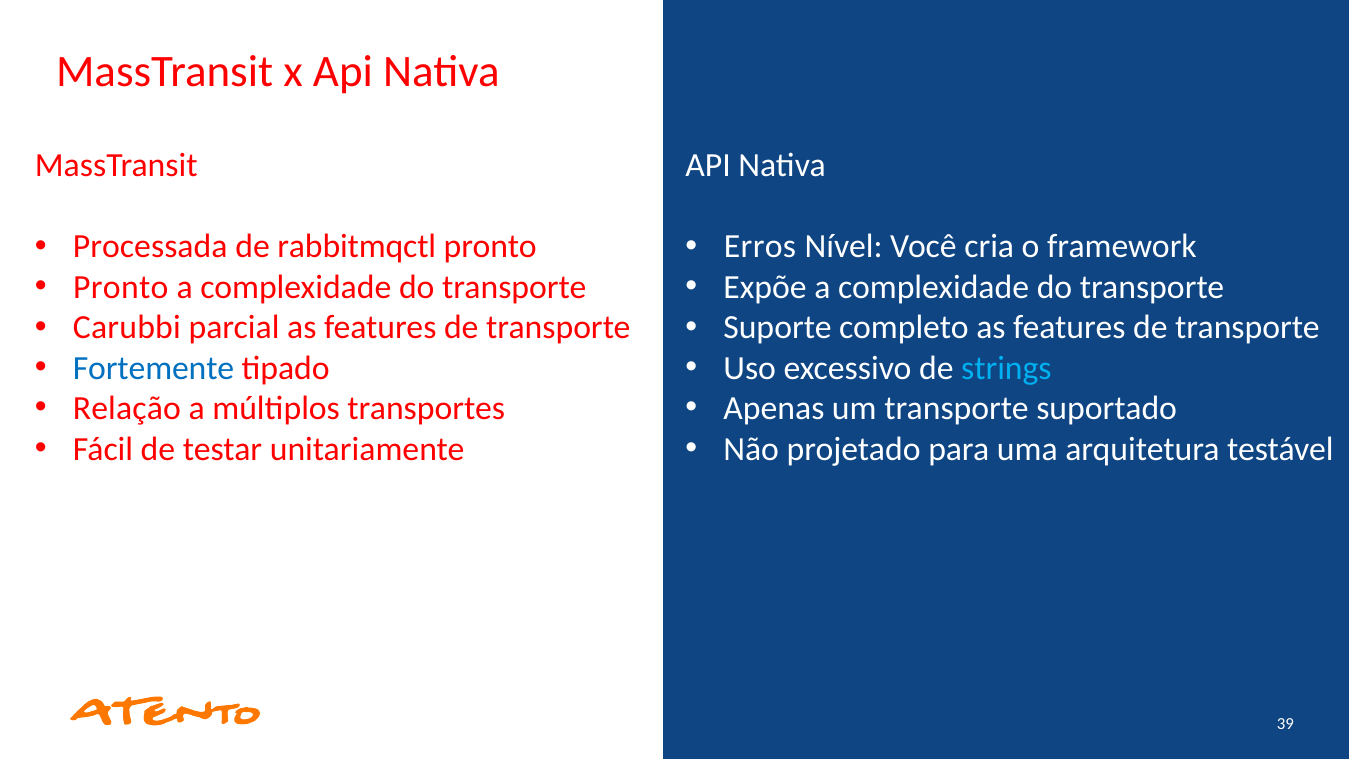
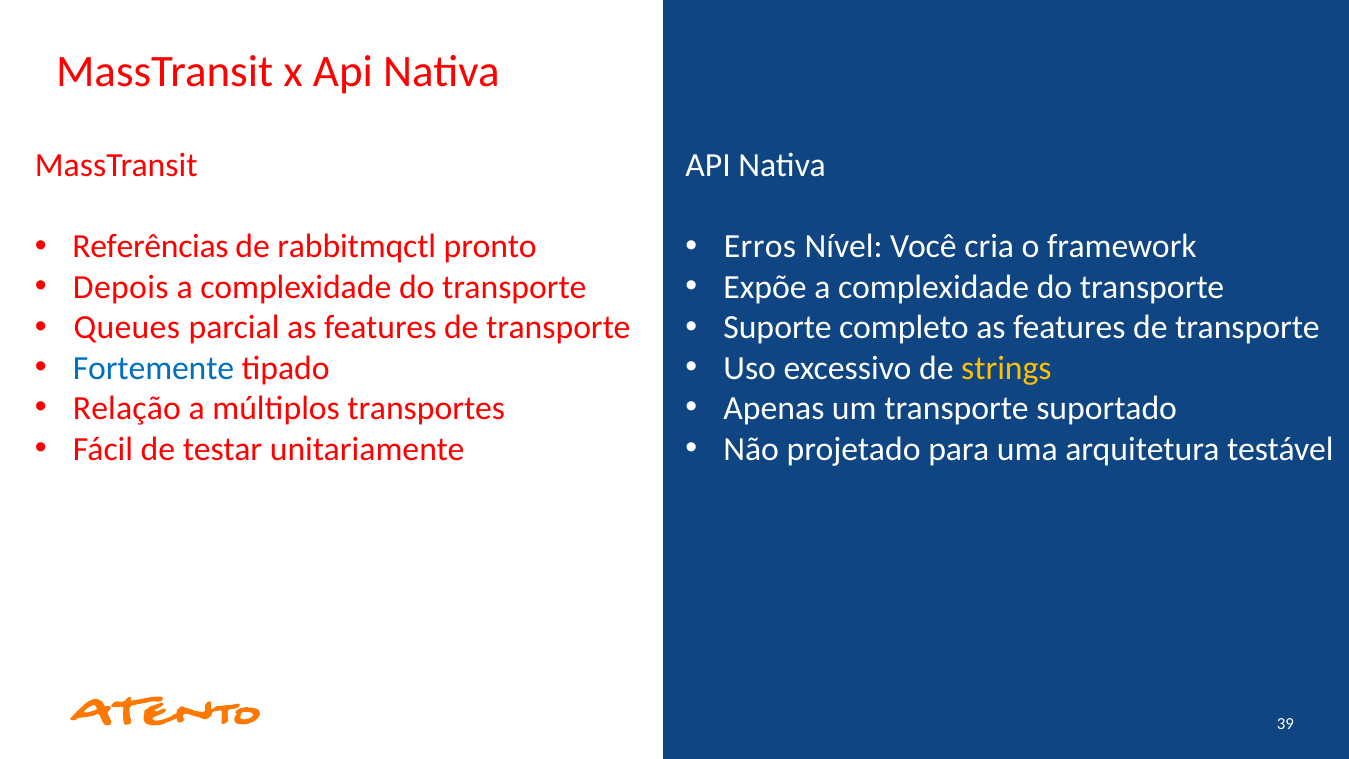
Processada: Processada -> Referências (150, 247)
Pronto: Pronto -> Depois (121, 287)
Carubbi: Carubbi -> Queues (127, 328)
strings colour: light blue -> yellow (1006, 368)
